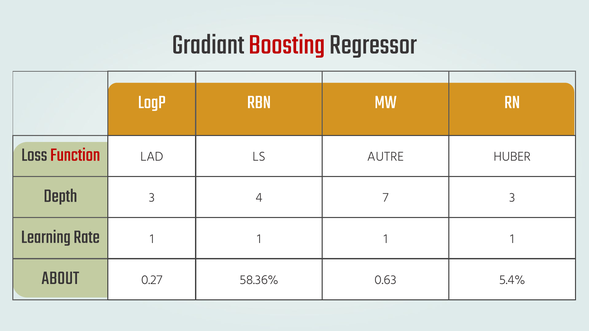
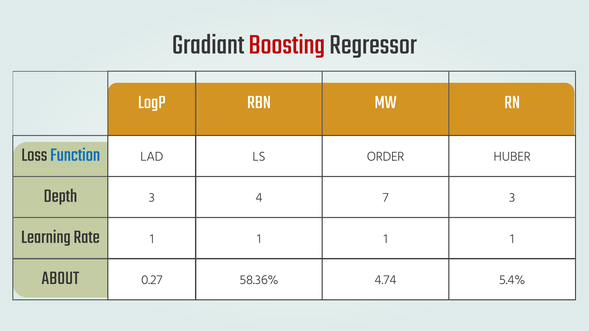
Function colour: red -> blue (75, 154)
AUTRE: AUTRE -> ORDER (386, 157)
0.63: 0.63 -> 4.74 (385, 280)
